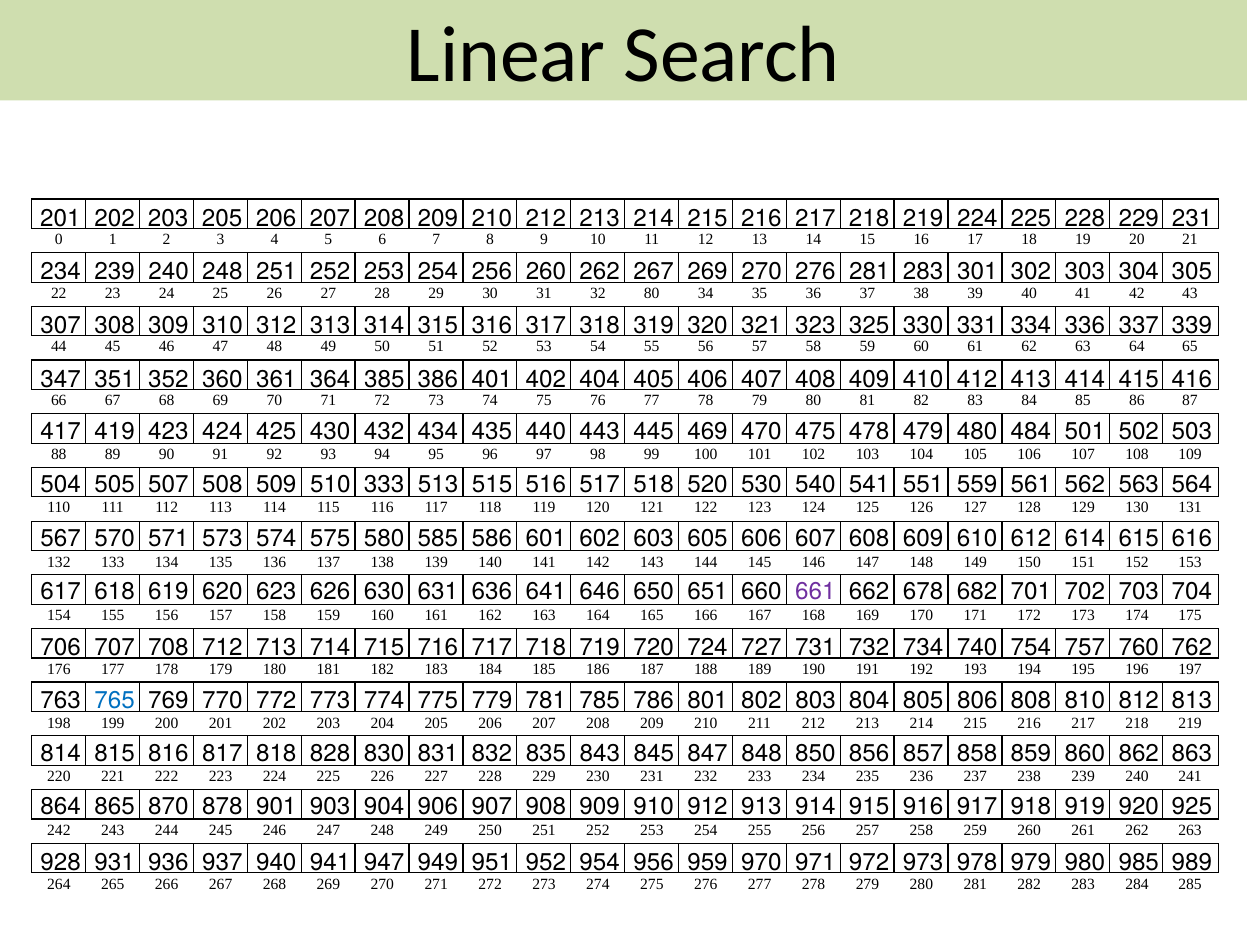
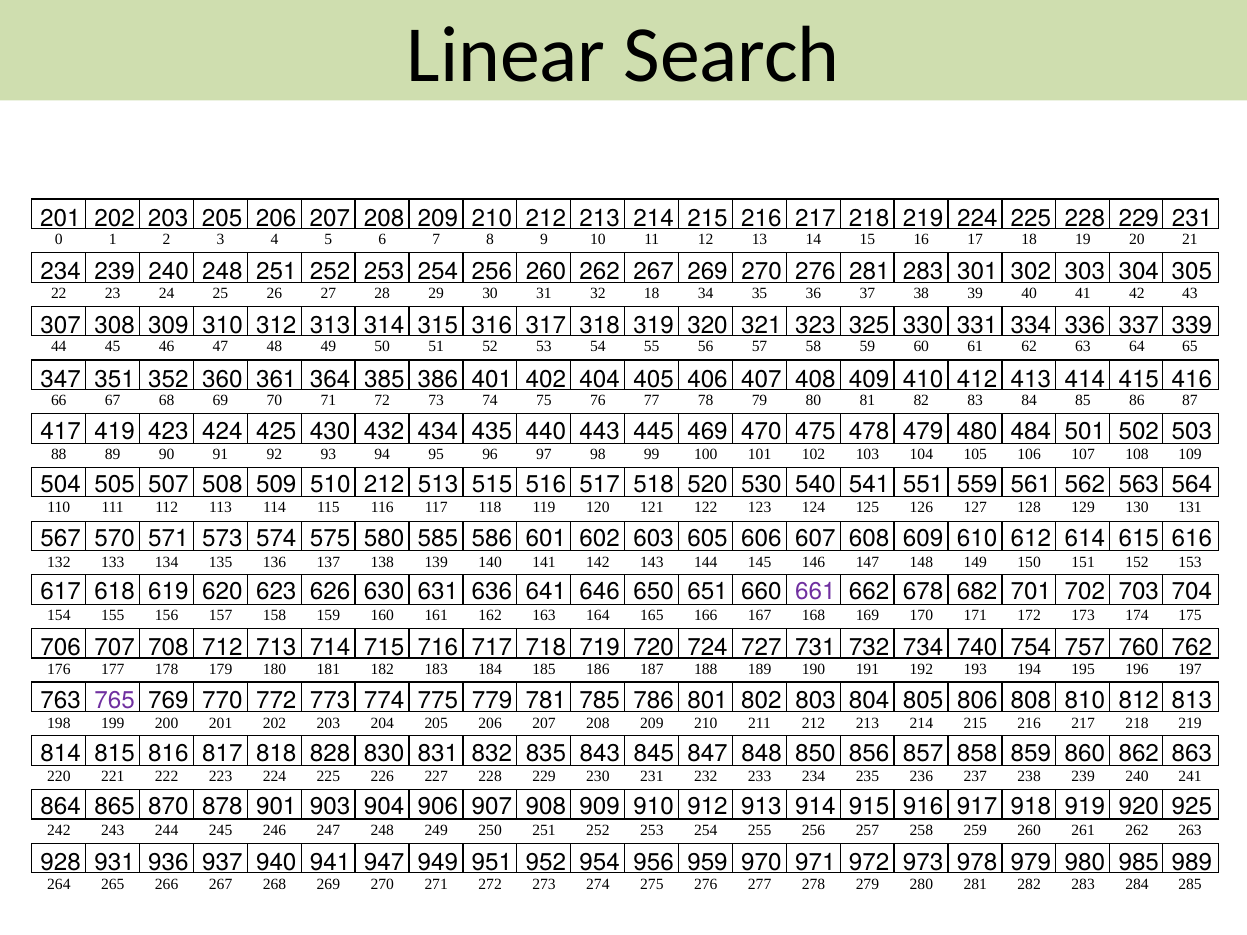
32 80: 80 -> 18 (652, 293)
510 333: 333 -> 212 (384, 485)
765 colour: blue -> purple (115, 700)
